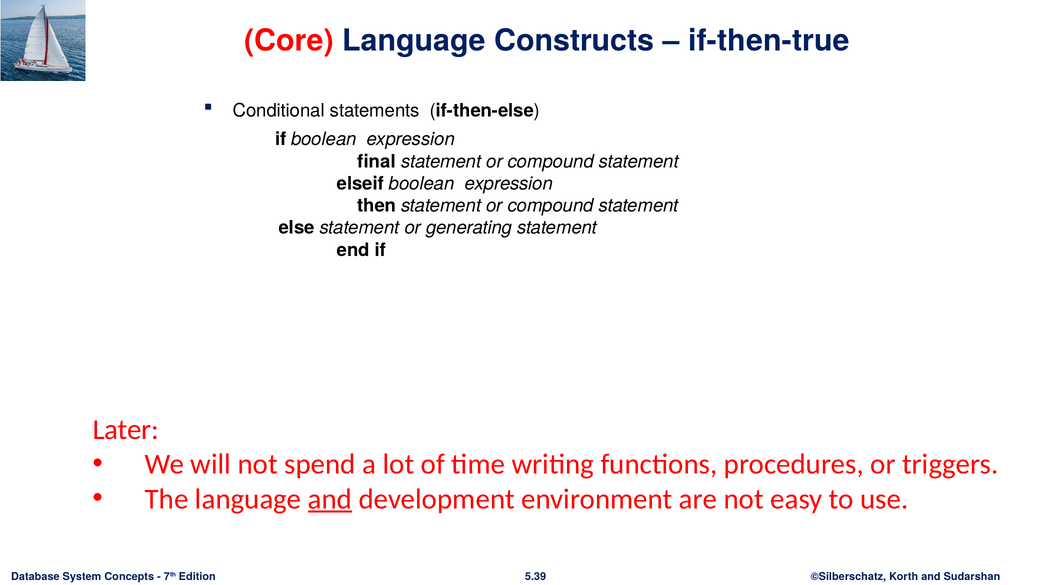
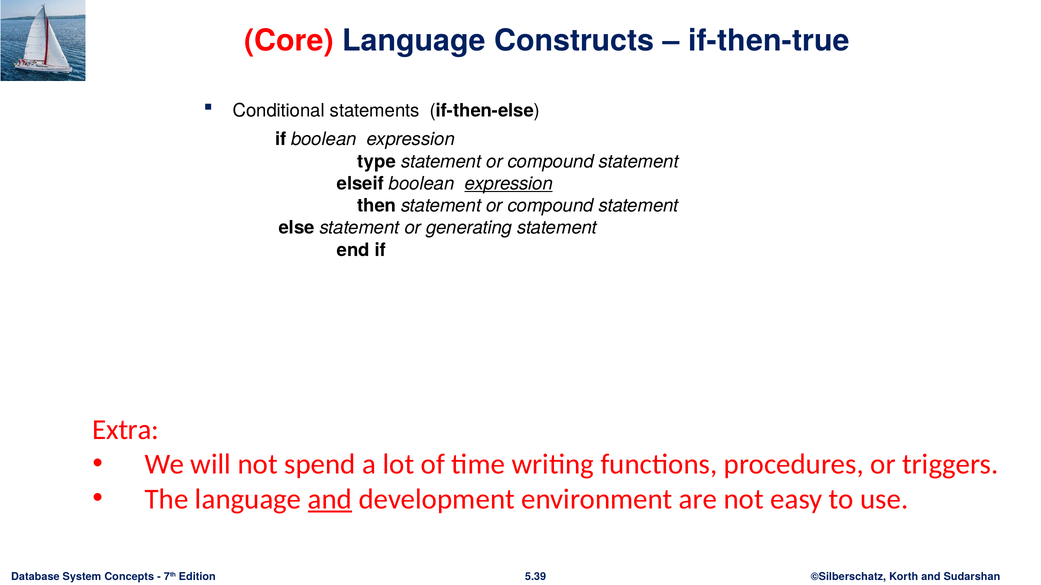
final: final -> type (377, 162)
expression underline: none -> present (509, 184)
Later: Later -> Extra (126, 430)
